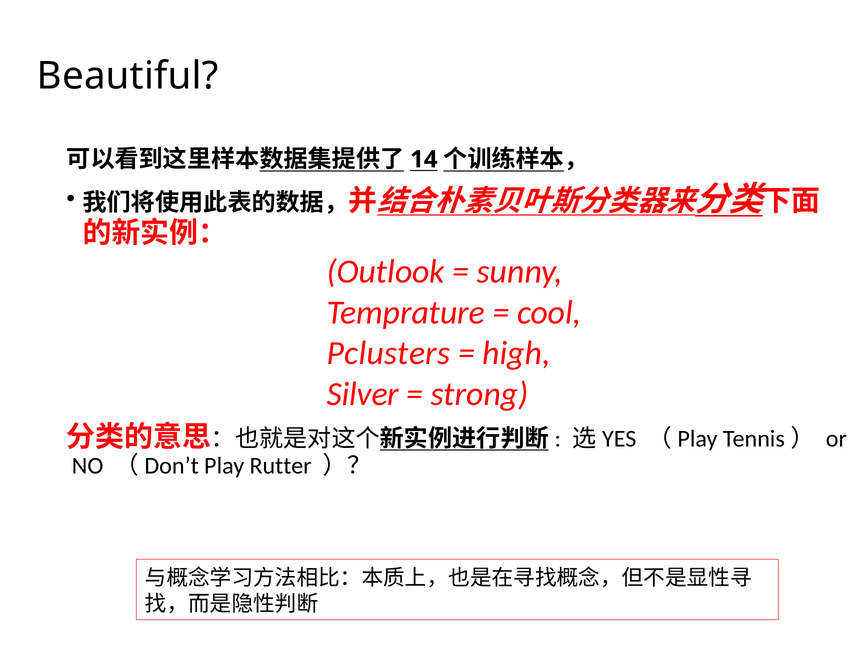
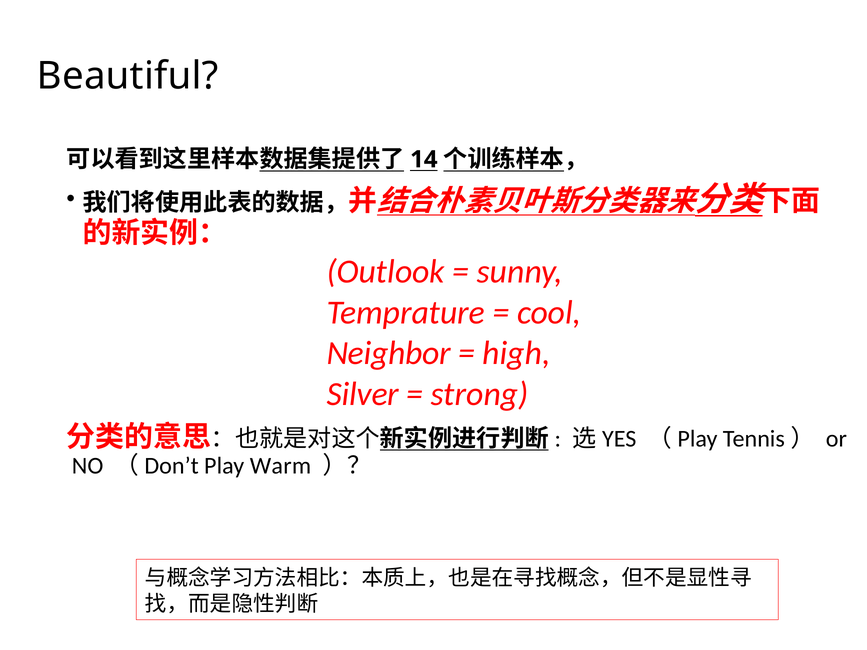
Pclusters: Pclusters -> Neighbor (389, 353)
Rutter: Rutter -> Warm (280, 466)
